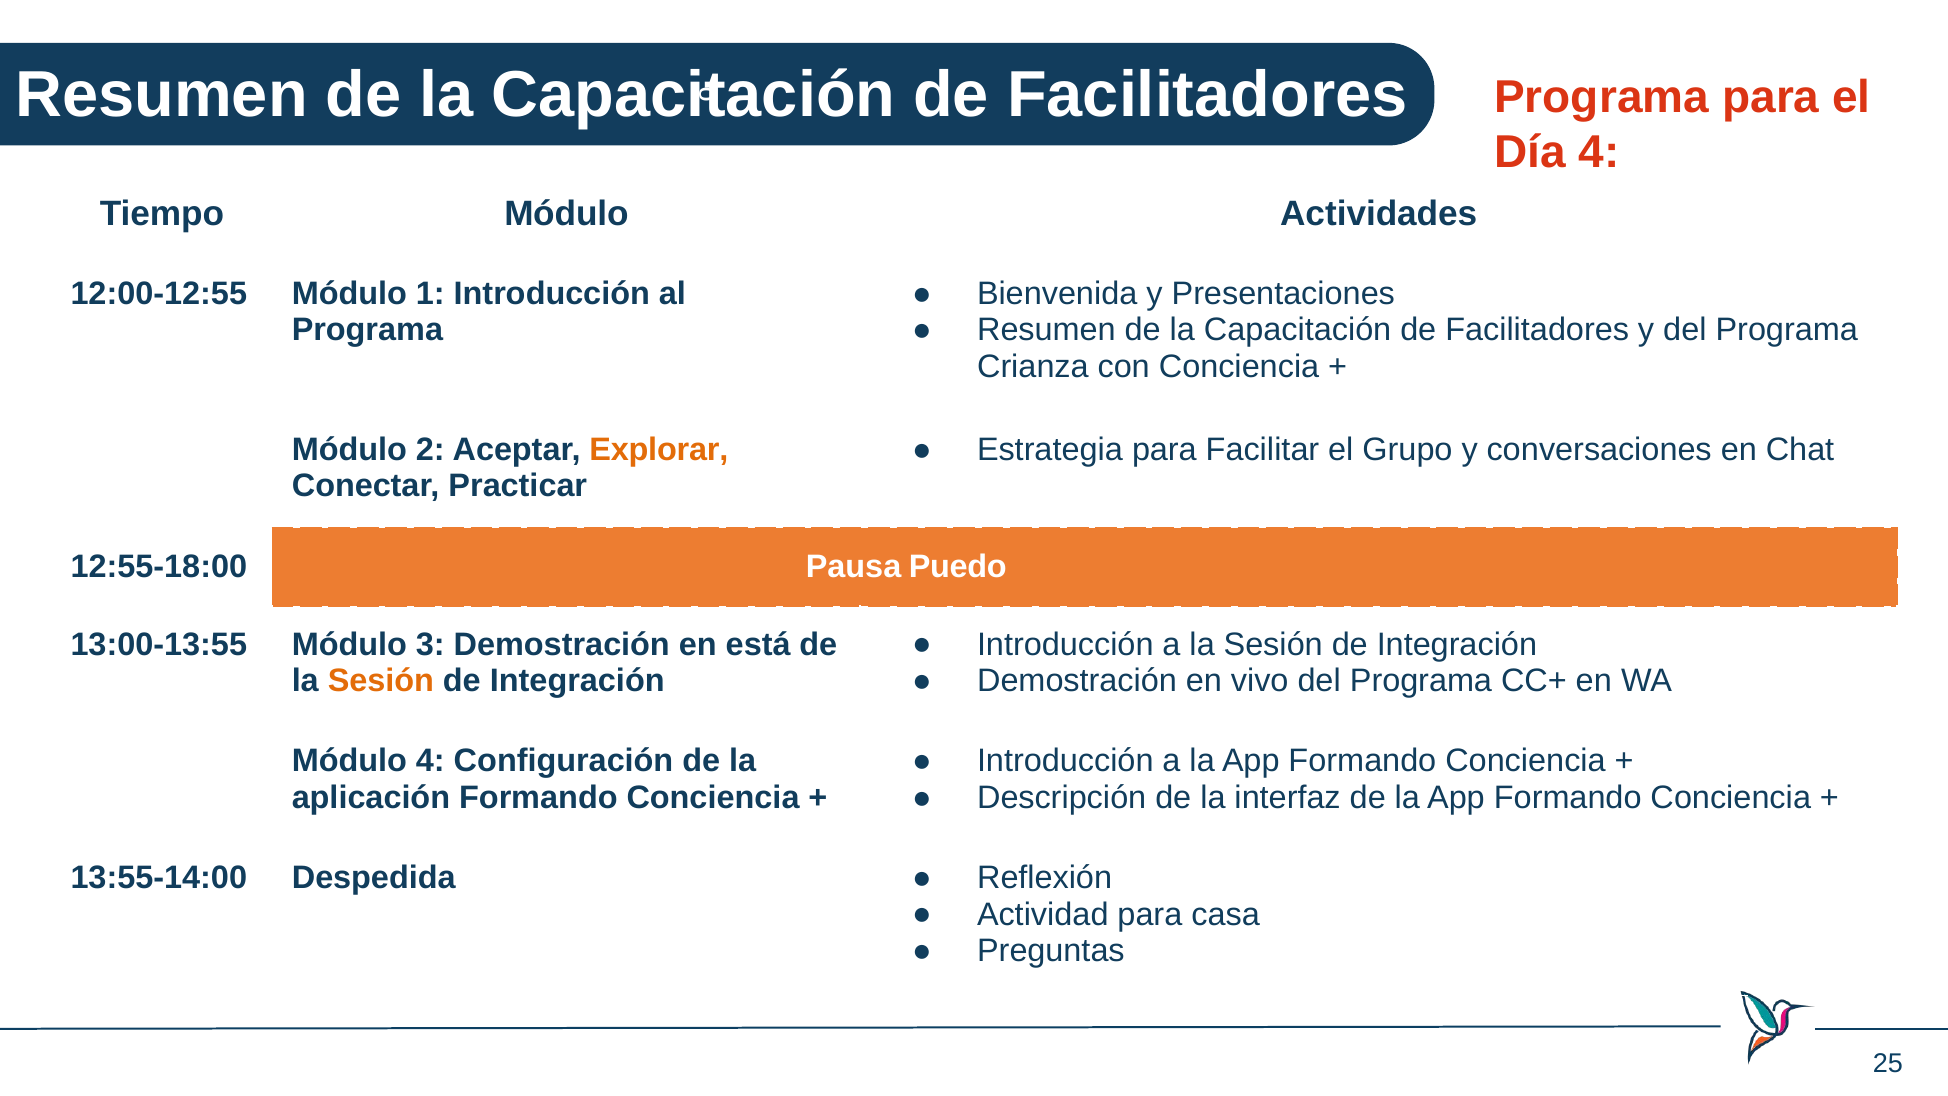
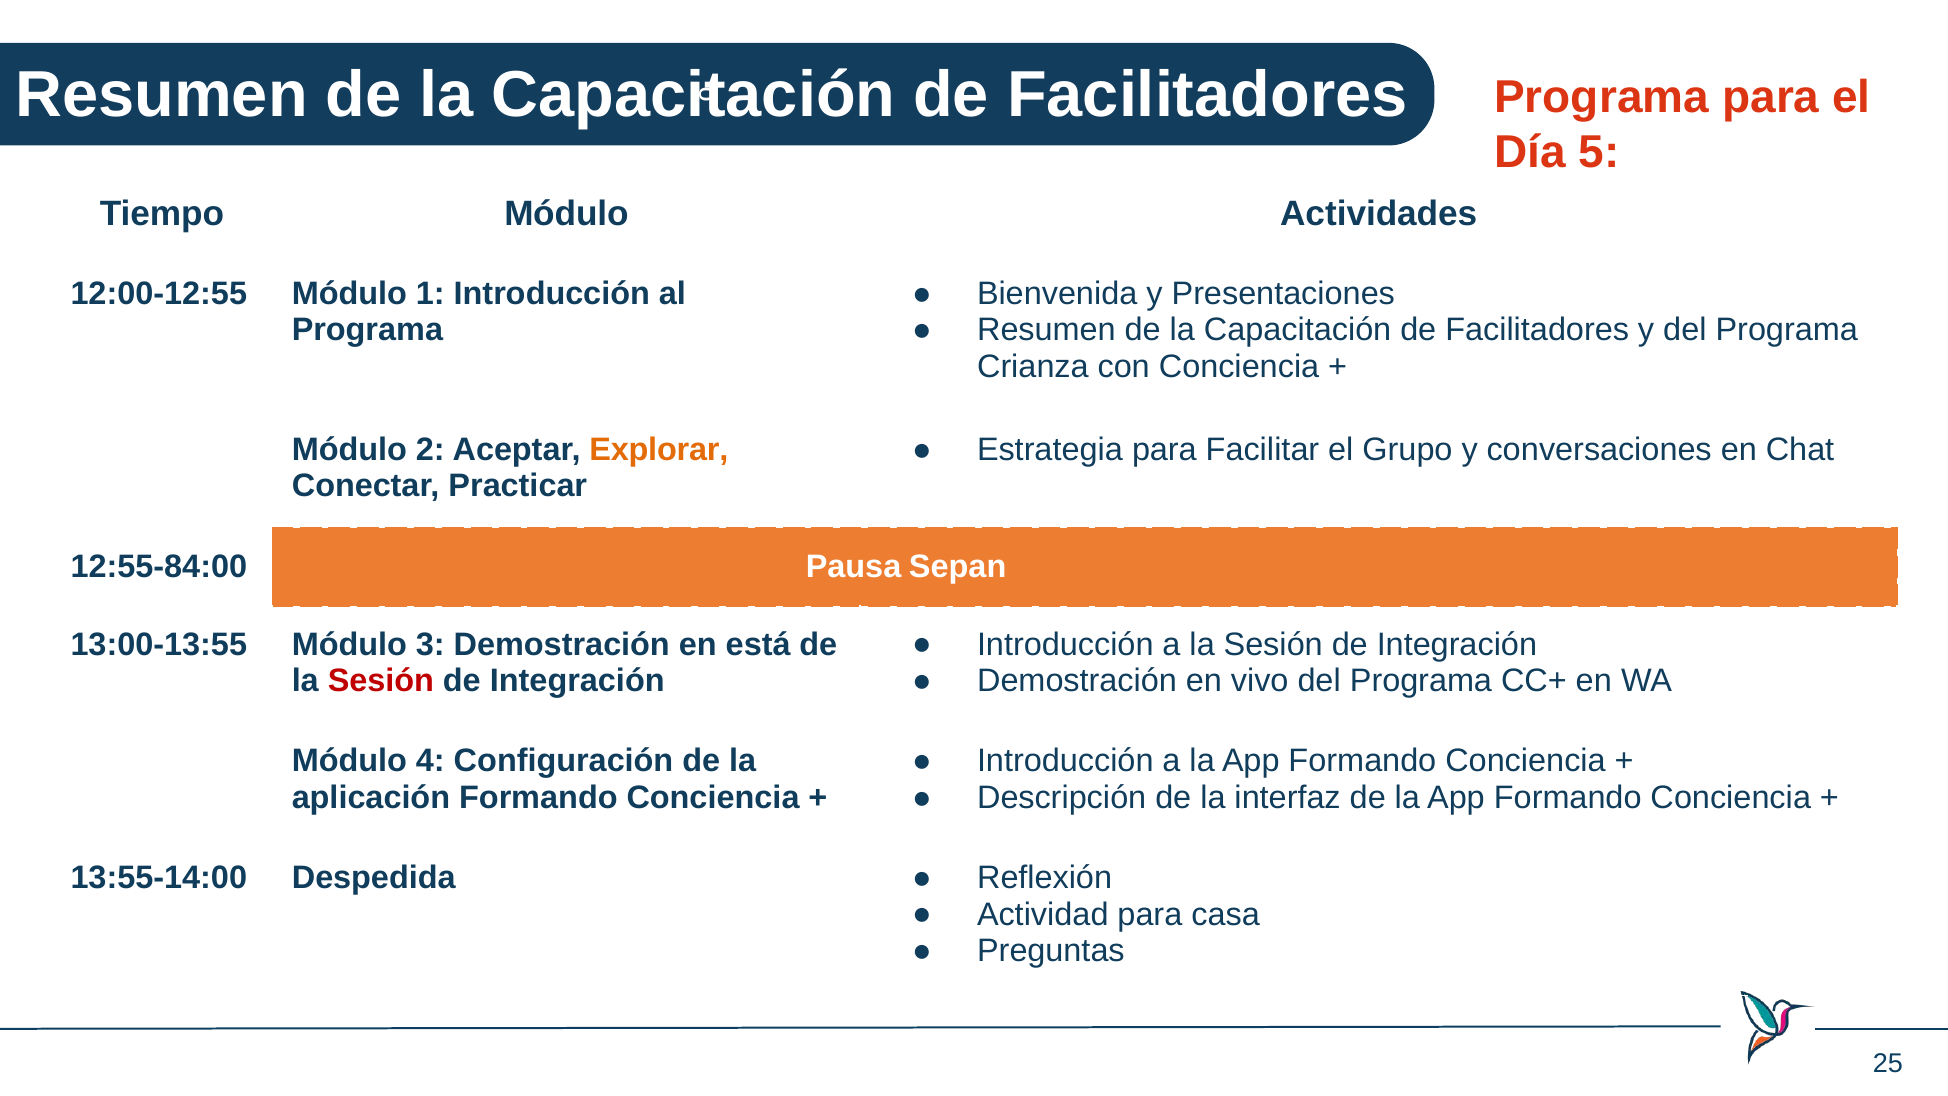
Día 4: 4 -> 5 (1599, 152)
12:55-18:00: 12:55-18:00 -> 12:55-84:00 (159, 566)
Puedo: Puedo -> Sepan (958, 566)
Sesión colour: orange -> red (381, 681)
